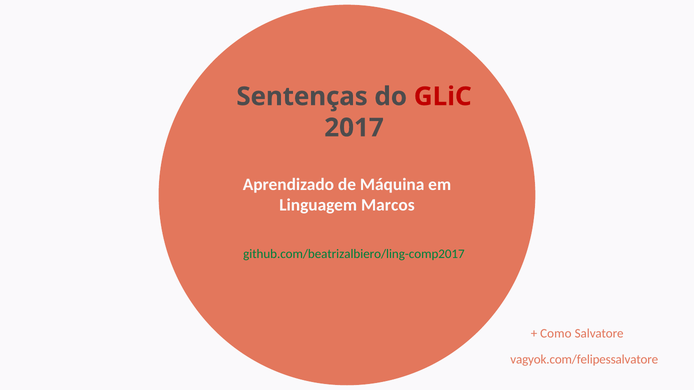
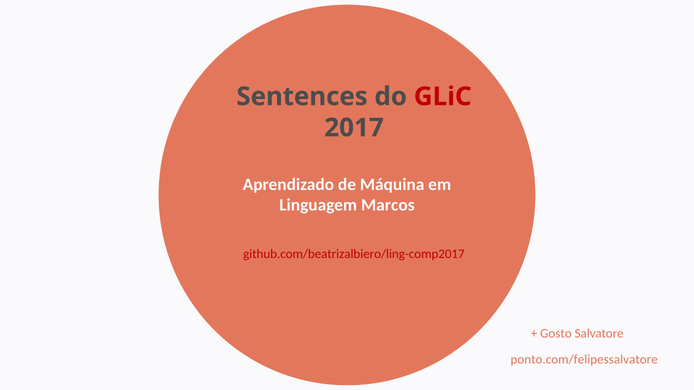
Sentenças: Sentenças -> Sentences (302, 97)
github.com/beatrizalbiero/ling-comp2017 colour: green -> red (354, 254)
Como: Como -> Gosto (556, 334)
vagyok.com/felipessalvatore: vagyok.com/felipessalvatore -> ponto.com/felipessalvatore (584, 360)
